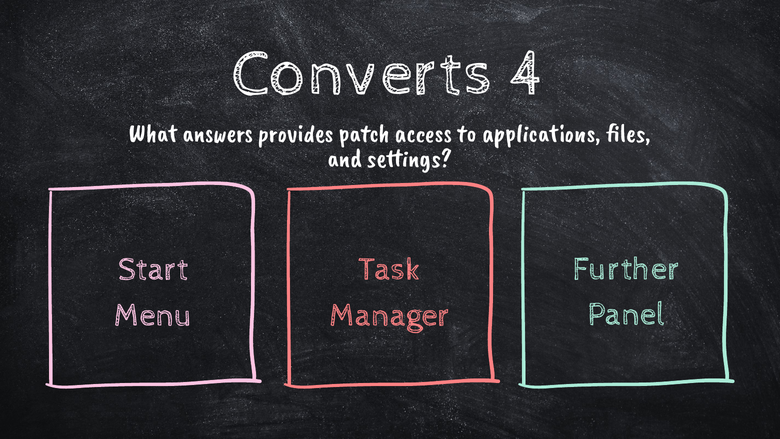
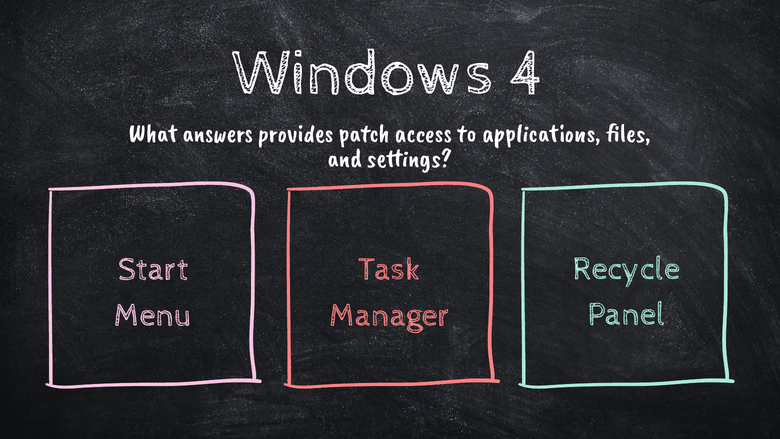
Converts: Converts -> Windows (363, 73)
Further: Further -> Recycle (626, 268)
